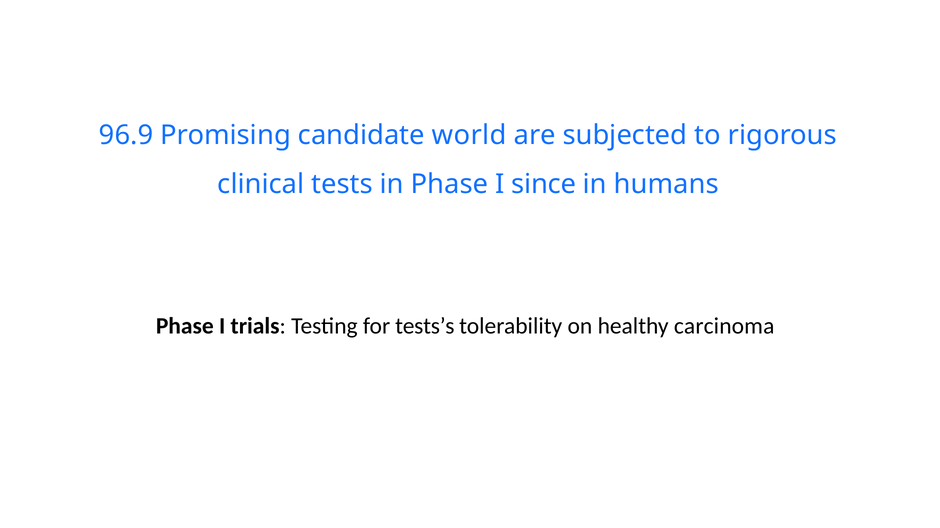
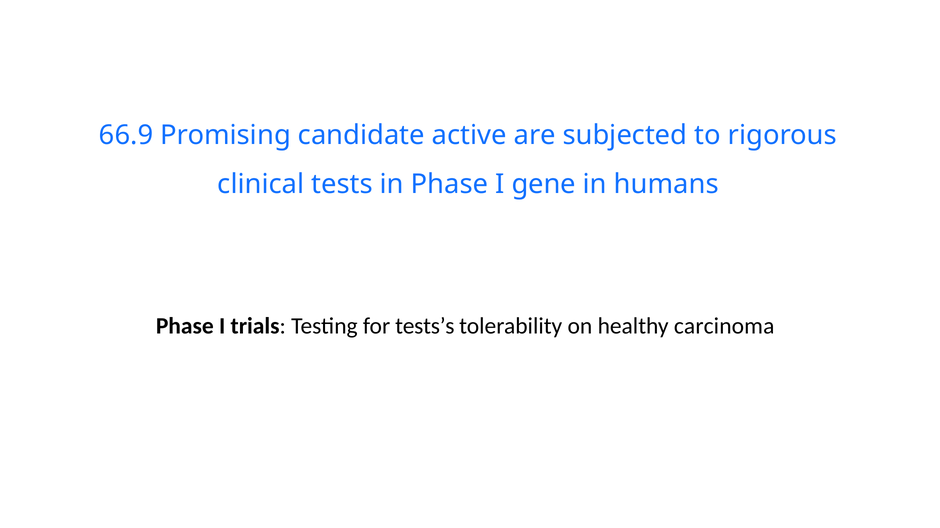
96.9: 96.9 -> 66.9 (126, 135)
world: world -> active (469, 135)
since: since -> gene (544, 185)
